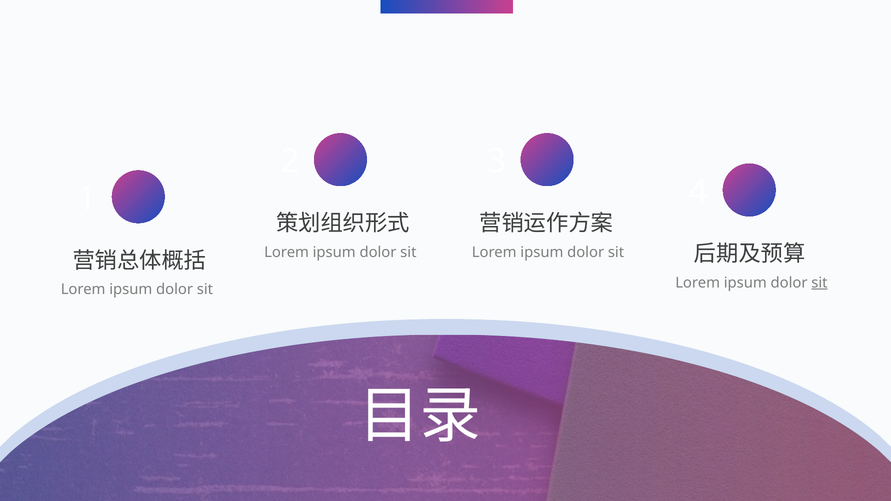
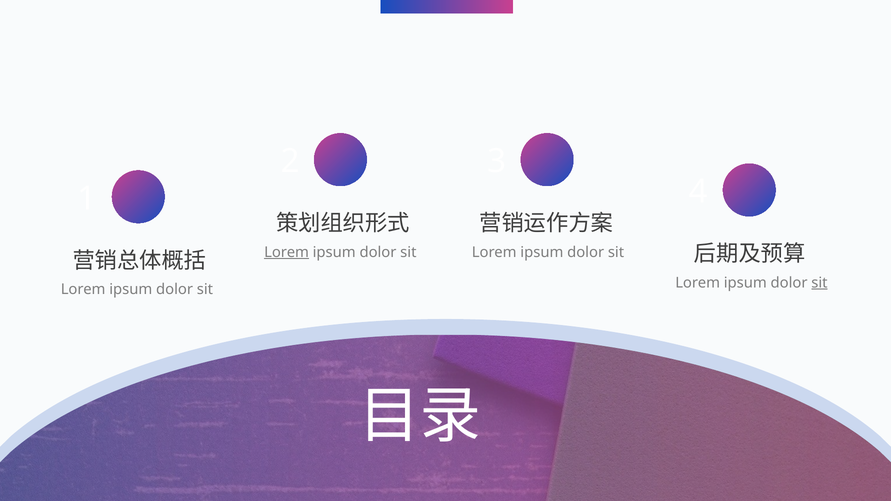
Lorem underline: none -> present (287, 252)
